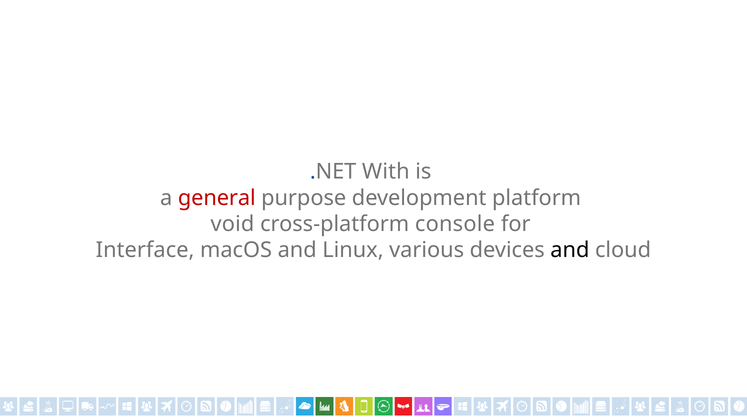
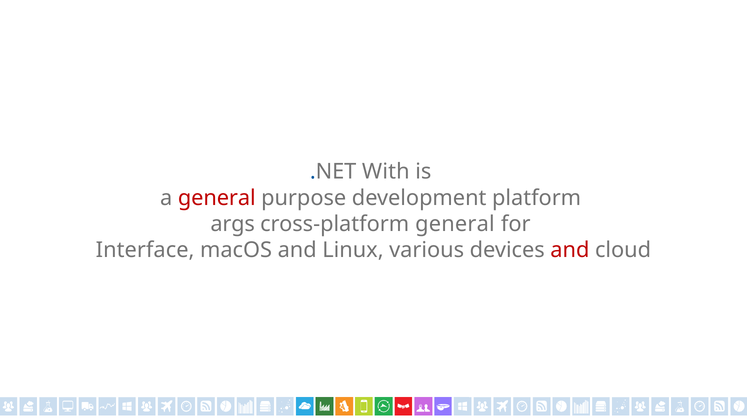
void: void -> args (233, 224)
cross-platform console: console -> general (455, 224)
and colour: black -> red (570, 250)
